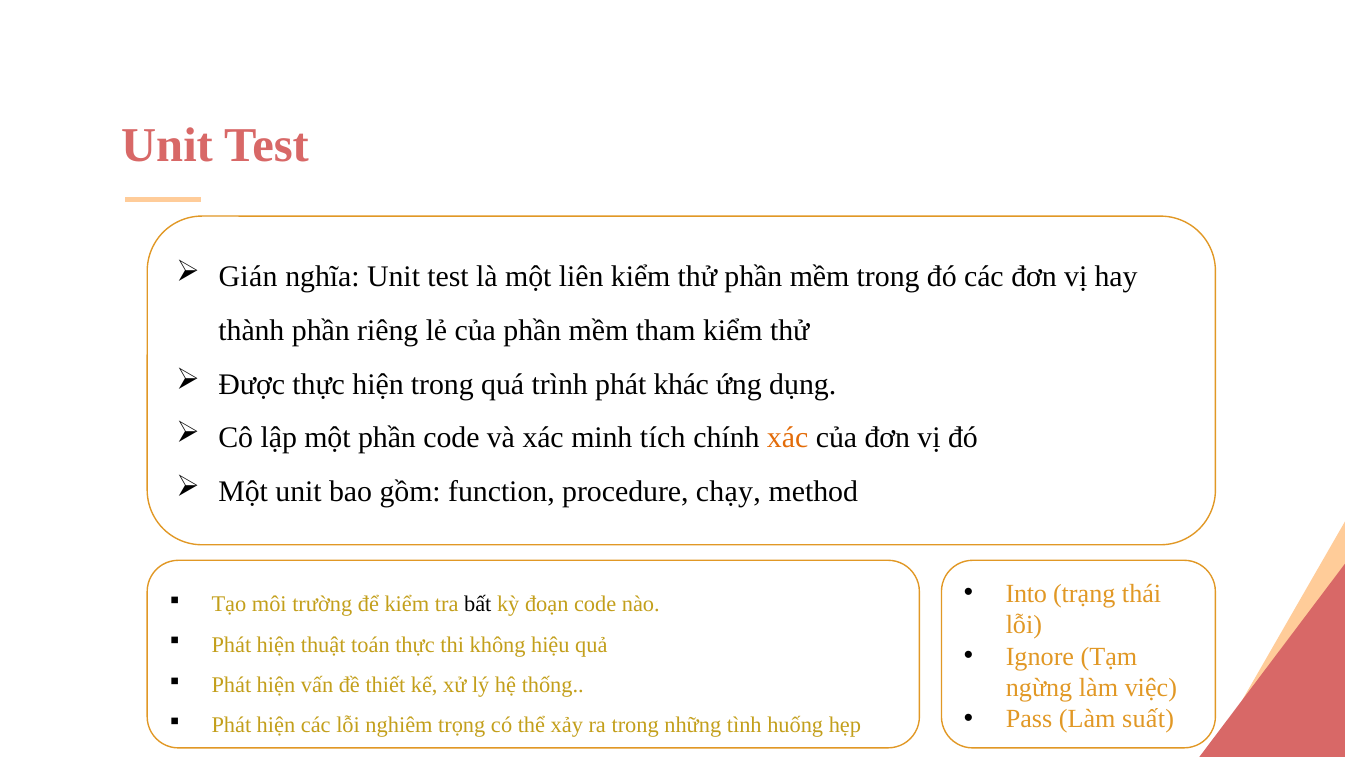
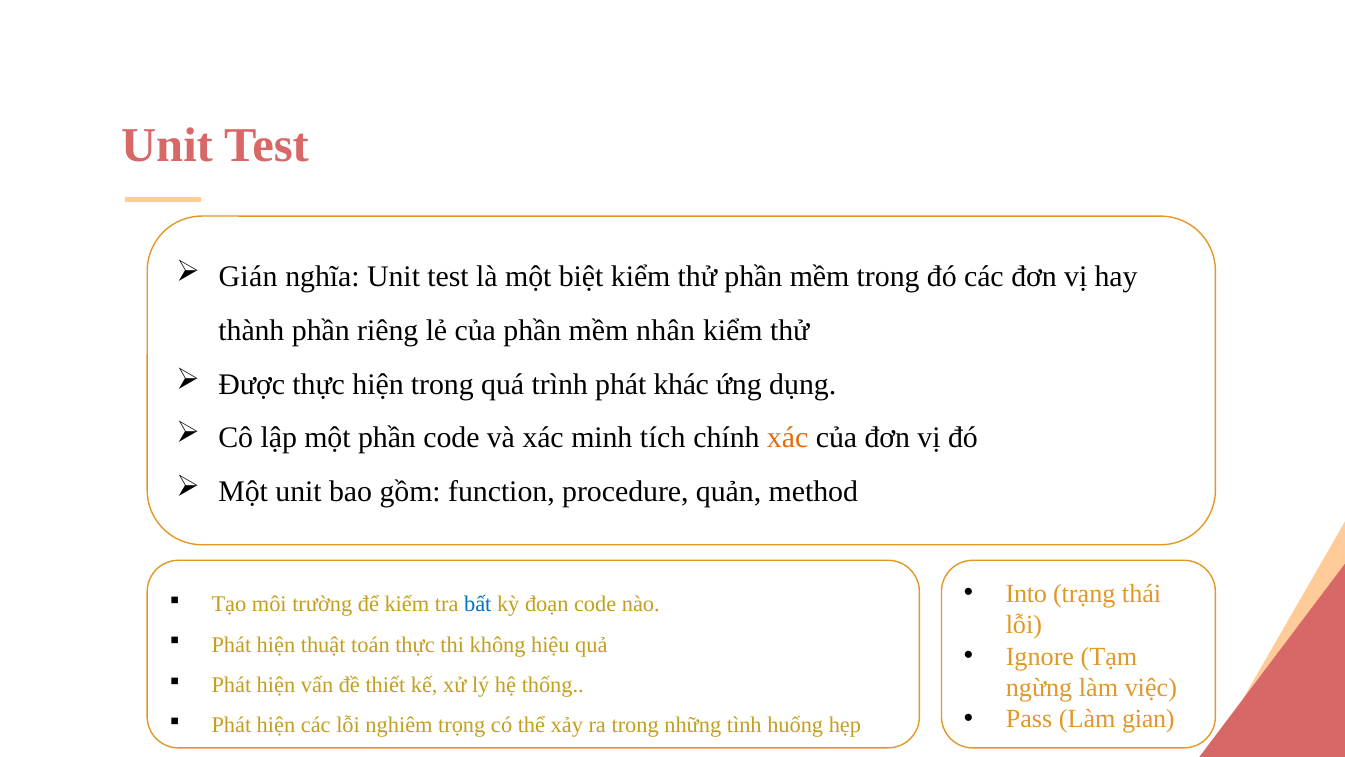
liên: liên -> biệt (581, 277)
tham: tham -> nhân (666, 330)
chạy: chạy -> quản (729, 492)
bất colour: black -> blue (478, 604)
suất: suất -> gian (1148, 719)
